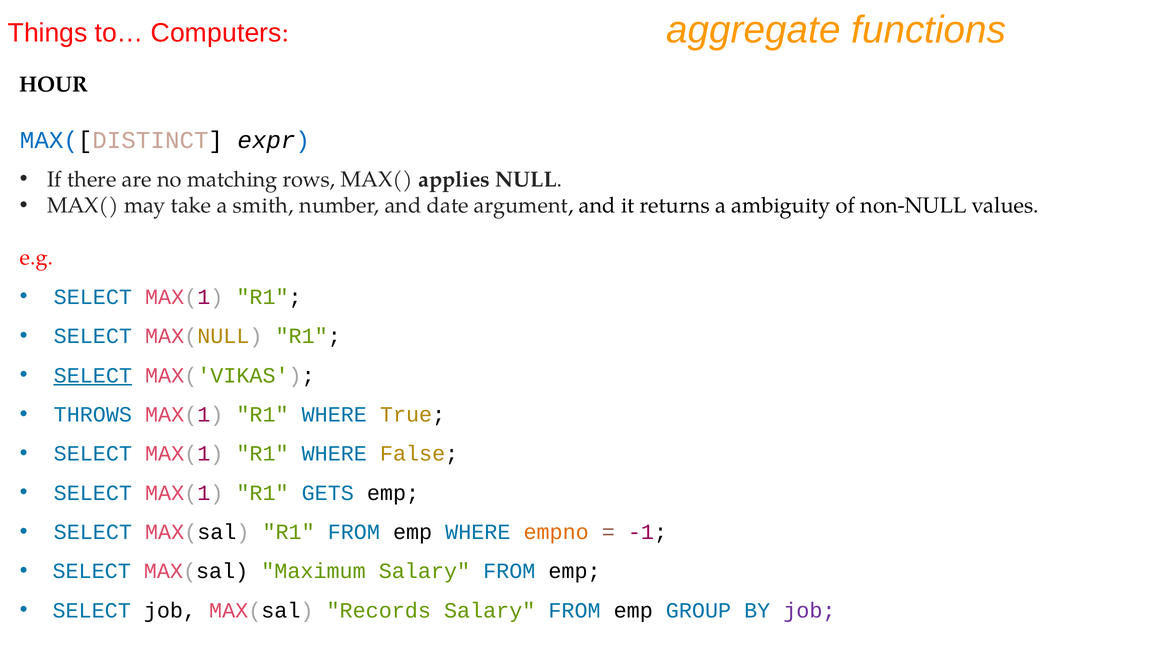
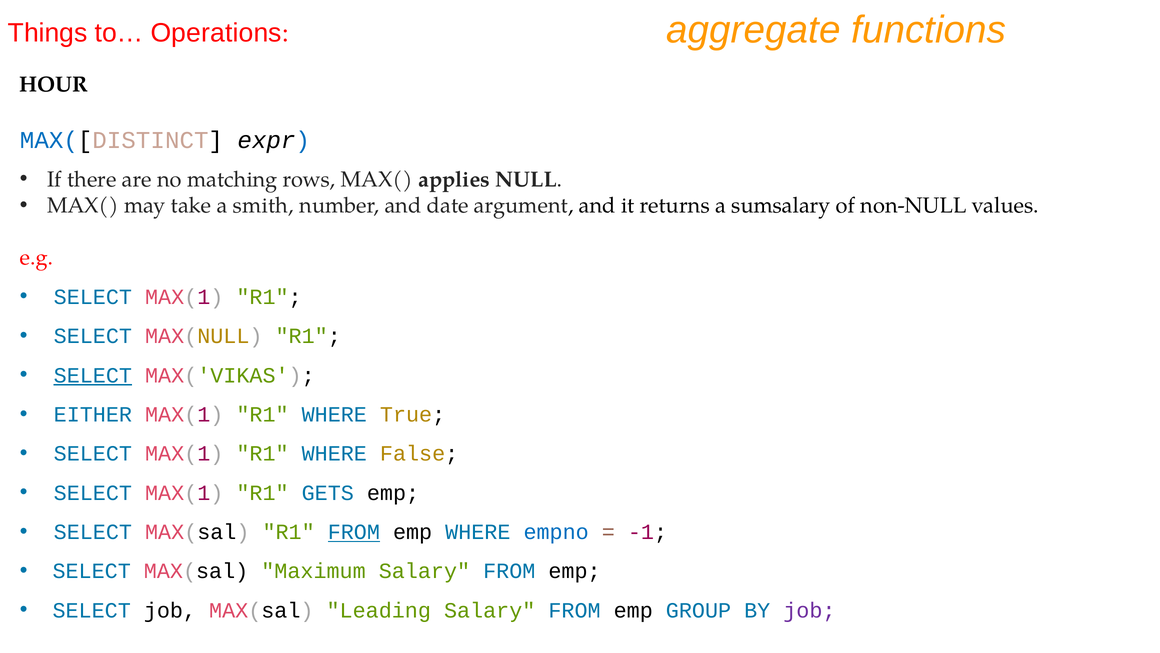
Computers: Computers -> Operations (216, 33)
ambiguity: ambiguity -> sumsalary (781, 205)
THROWS: THROWS -> EITHER (93, 414)
FROM underline: none -> present (354, 532)
empno colour: orange -> blue (556, 532)
Records: Records -> Leading (379, 610)
